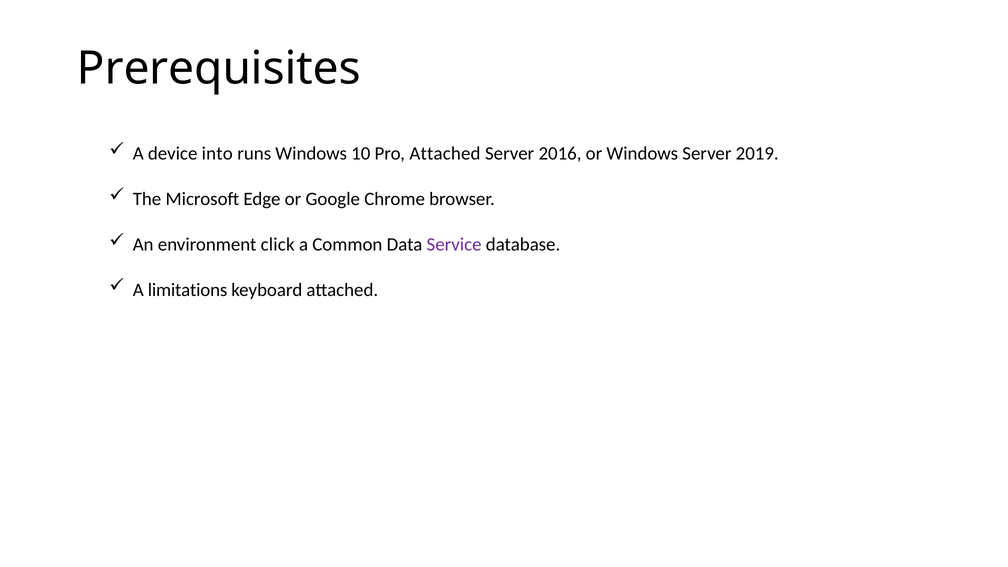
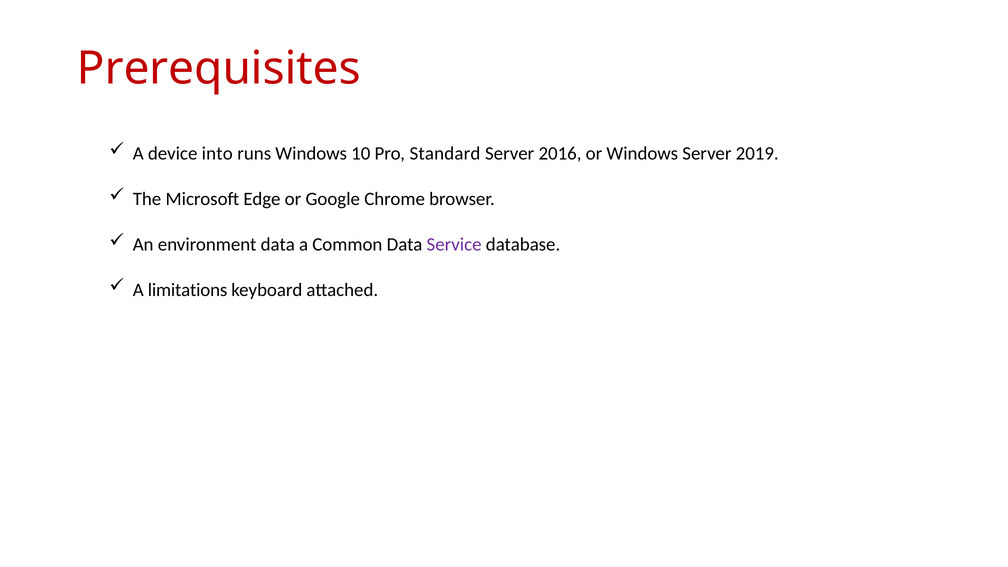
Prerequisites colour: black -> red (219, 68)
Pro Attached: Attached -> Standard (445, 154)
environment click: click -> data (278, 244)
